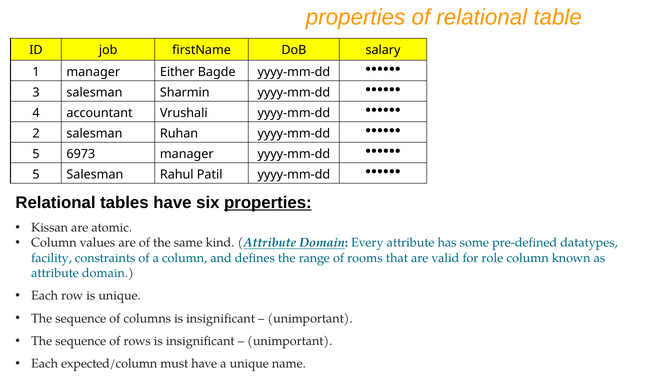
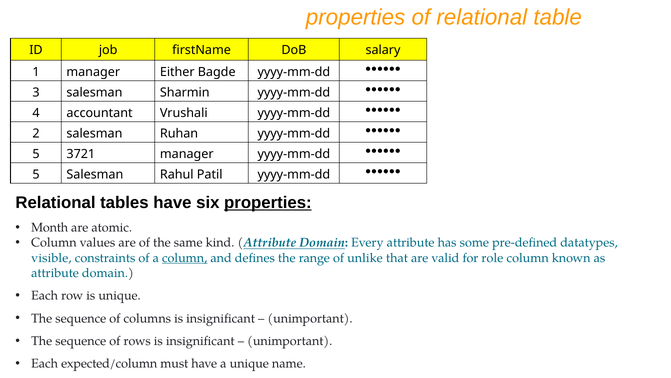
6973: 6973 -> 3721 (81, 154)
Kissan: Kissan -> Month (50, 227)
facility: facility -> visible (51, 257)
column underline: none -> present (185, 257)
rooms: rooms -> unlike (365, 257)
